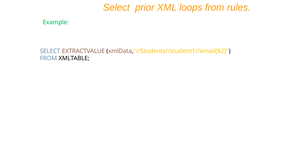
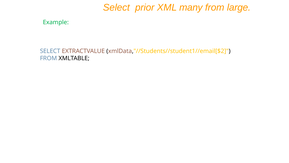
loops: loops -> many (191, 8)
rules: rules -> large (239, 8)
